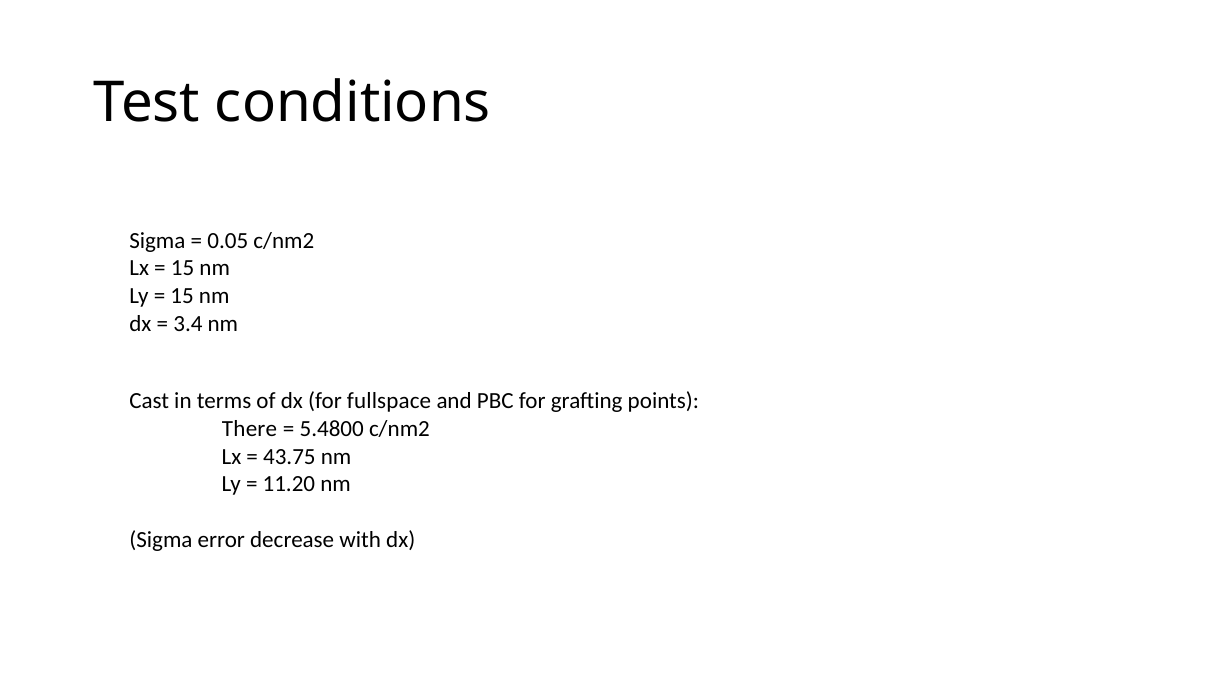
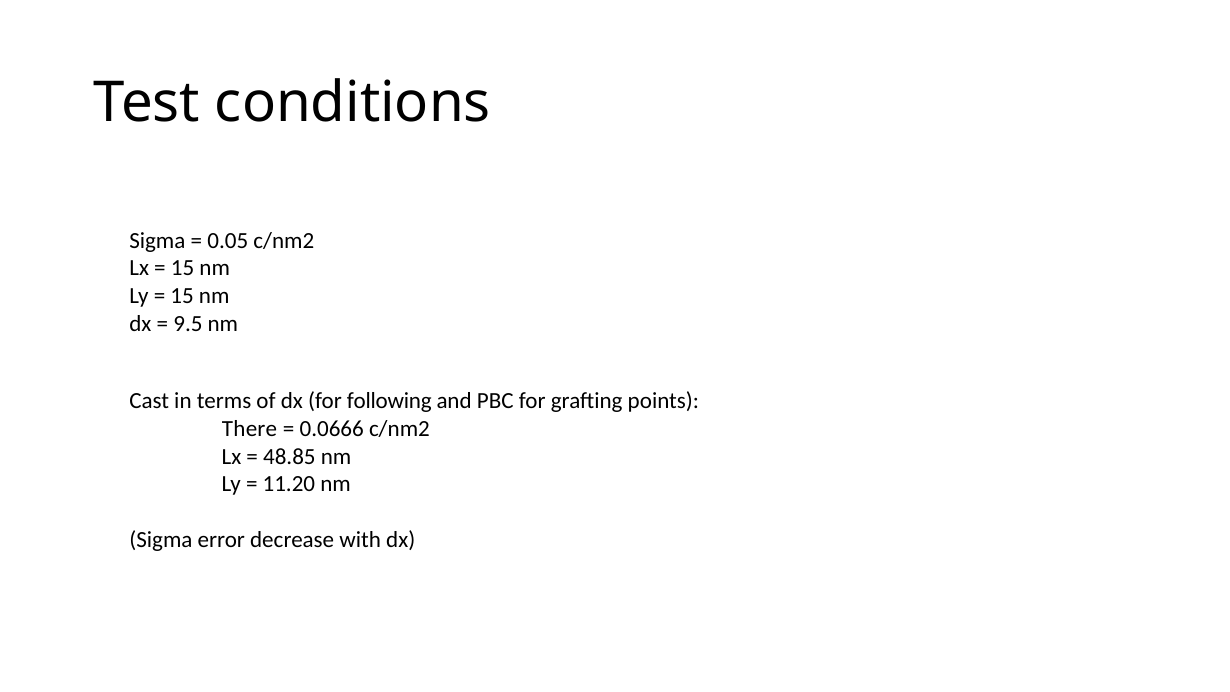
3.4: 3.4 -> 9.5 (188, 324)
fullspace: fullspace -> following (389, 401)
5.4800: 5.4800 -> 0.0666 (332, 429)
43.75: 43.75 -> 48.85 (289, 456)
